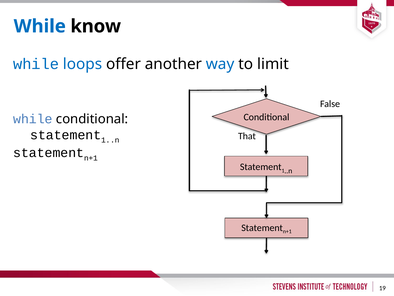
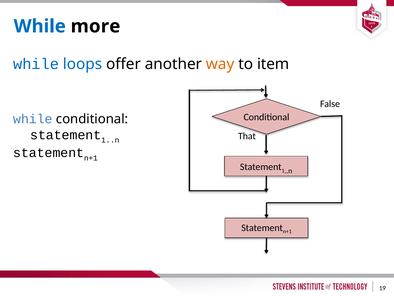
know: know -> more (96, 26)
way colour: blue -> orange (220, 64)
limit: limit -> item (273, 64)
